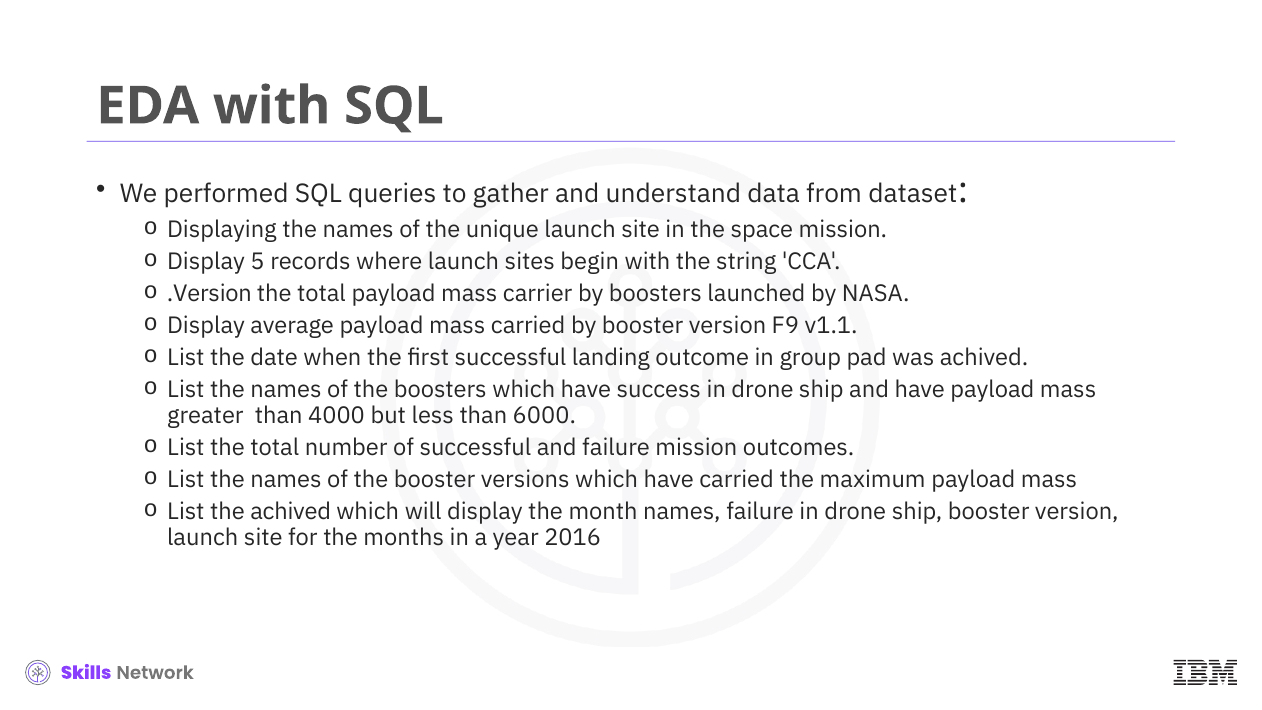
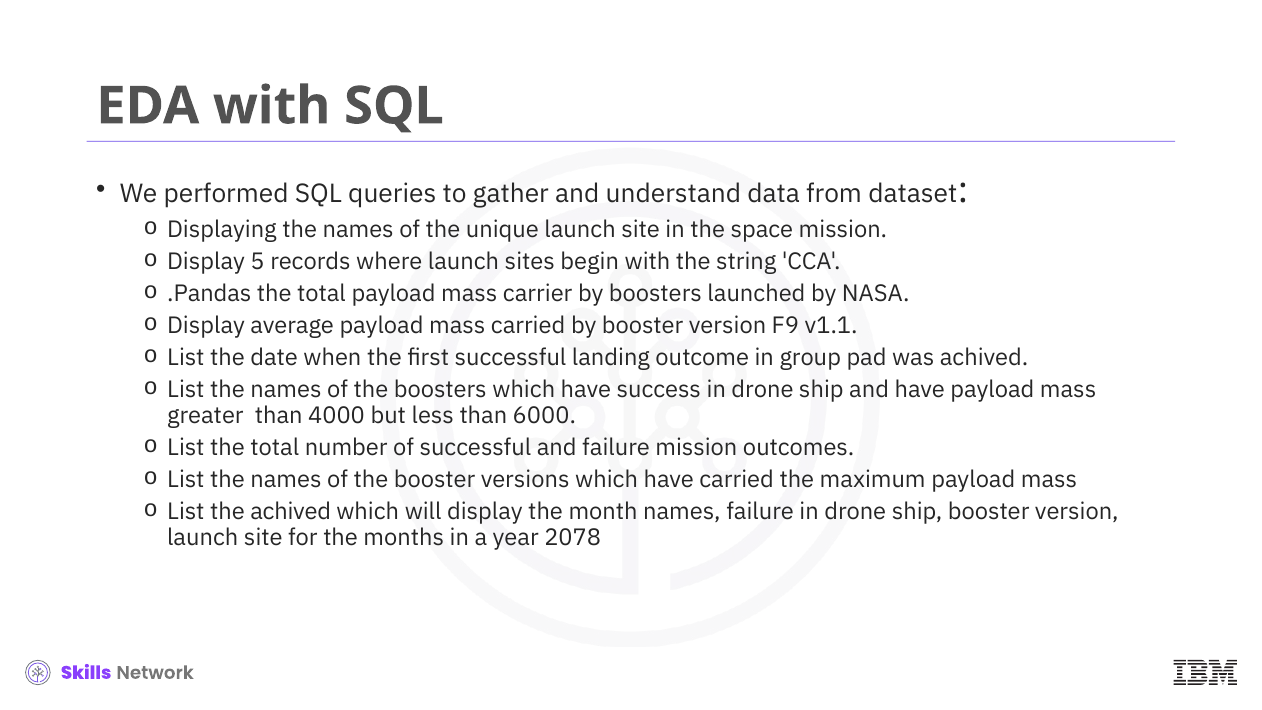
.Version: .Version -> .Pandas (209, 294)
2016: 2016 -> 2078 (573, 537)
